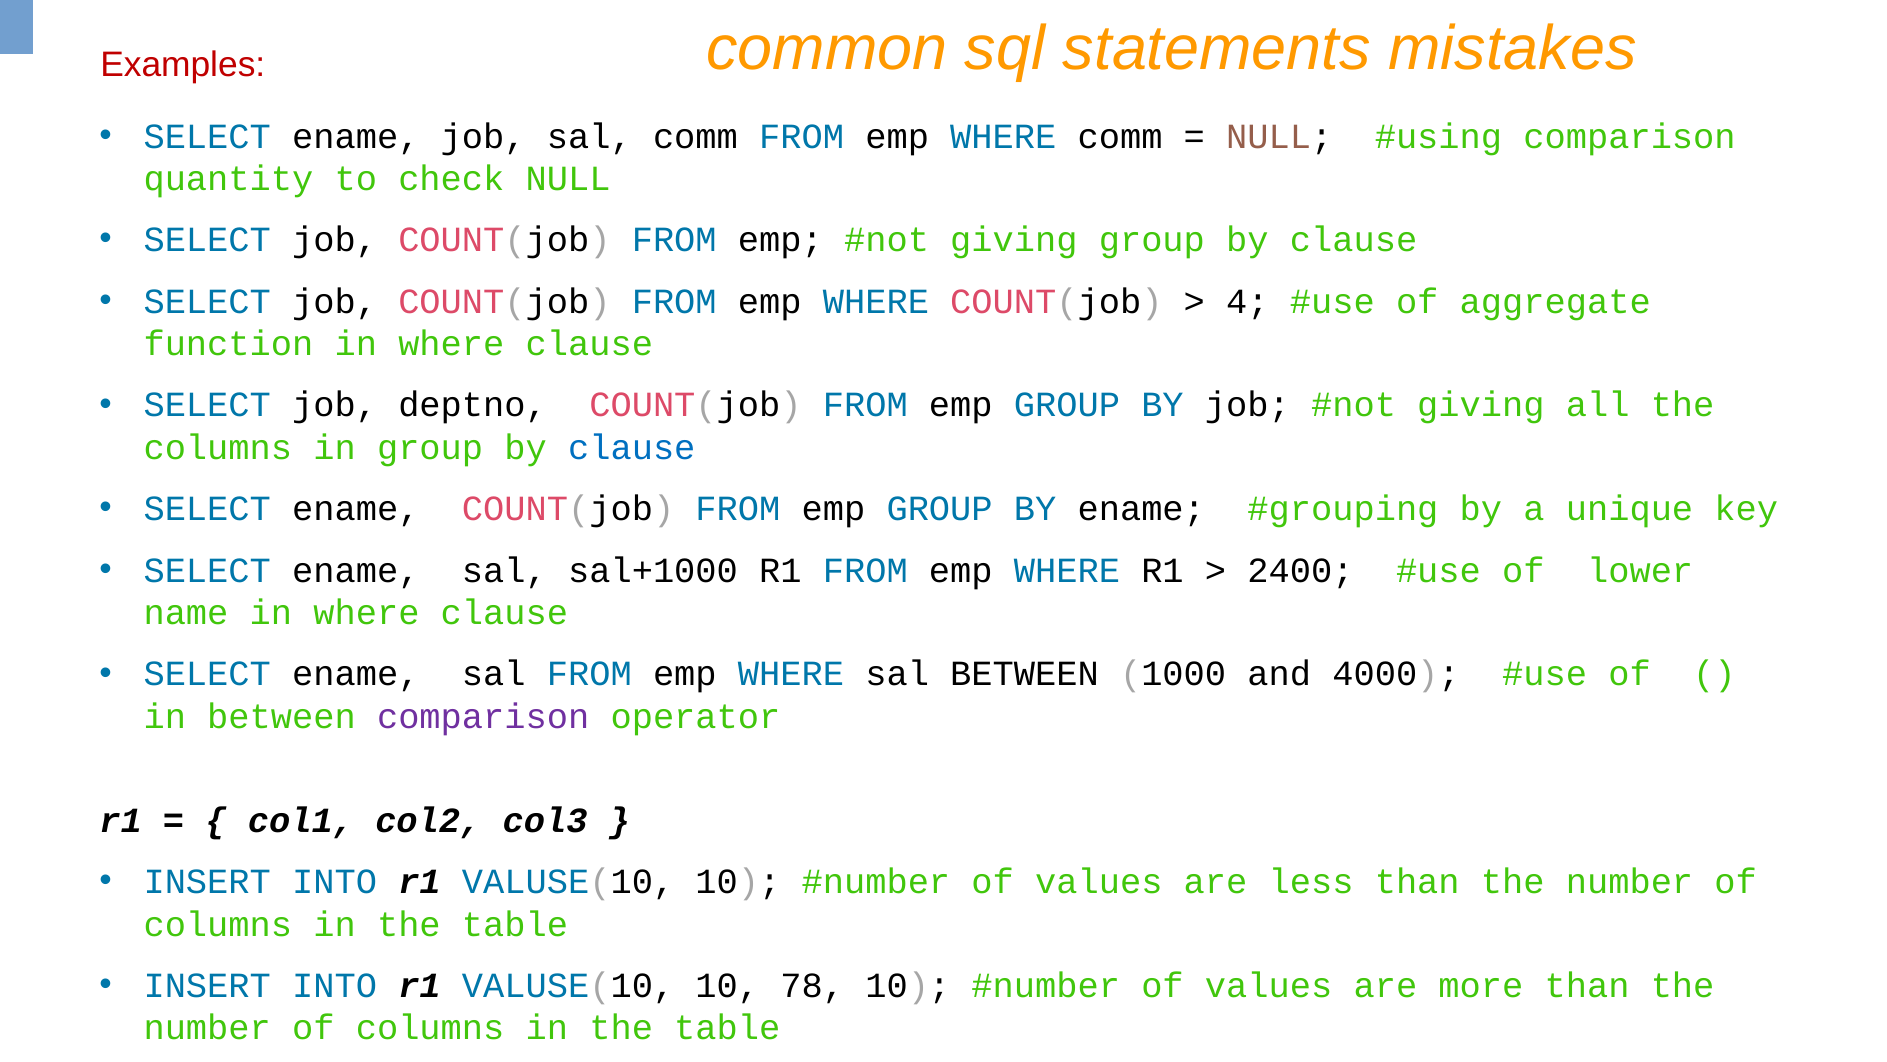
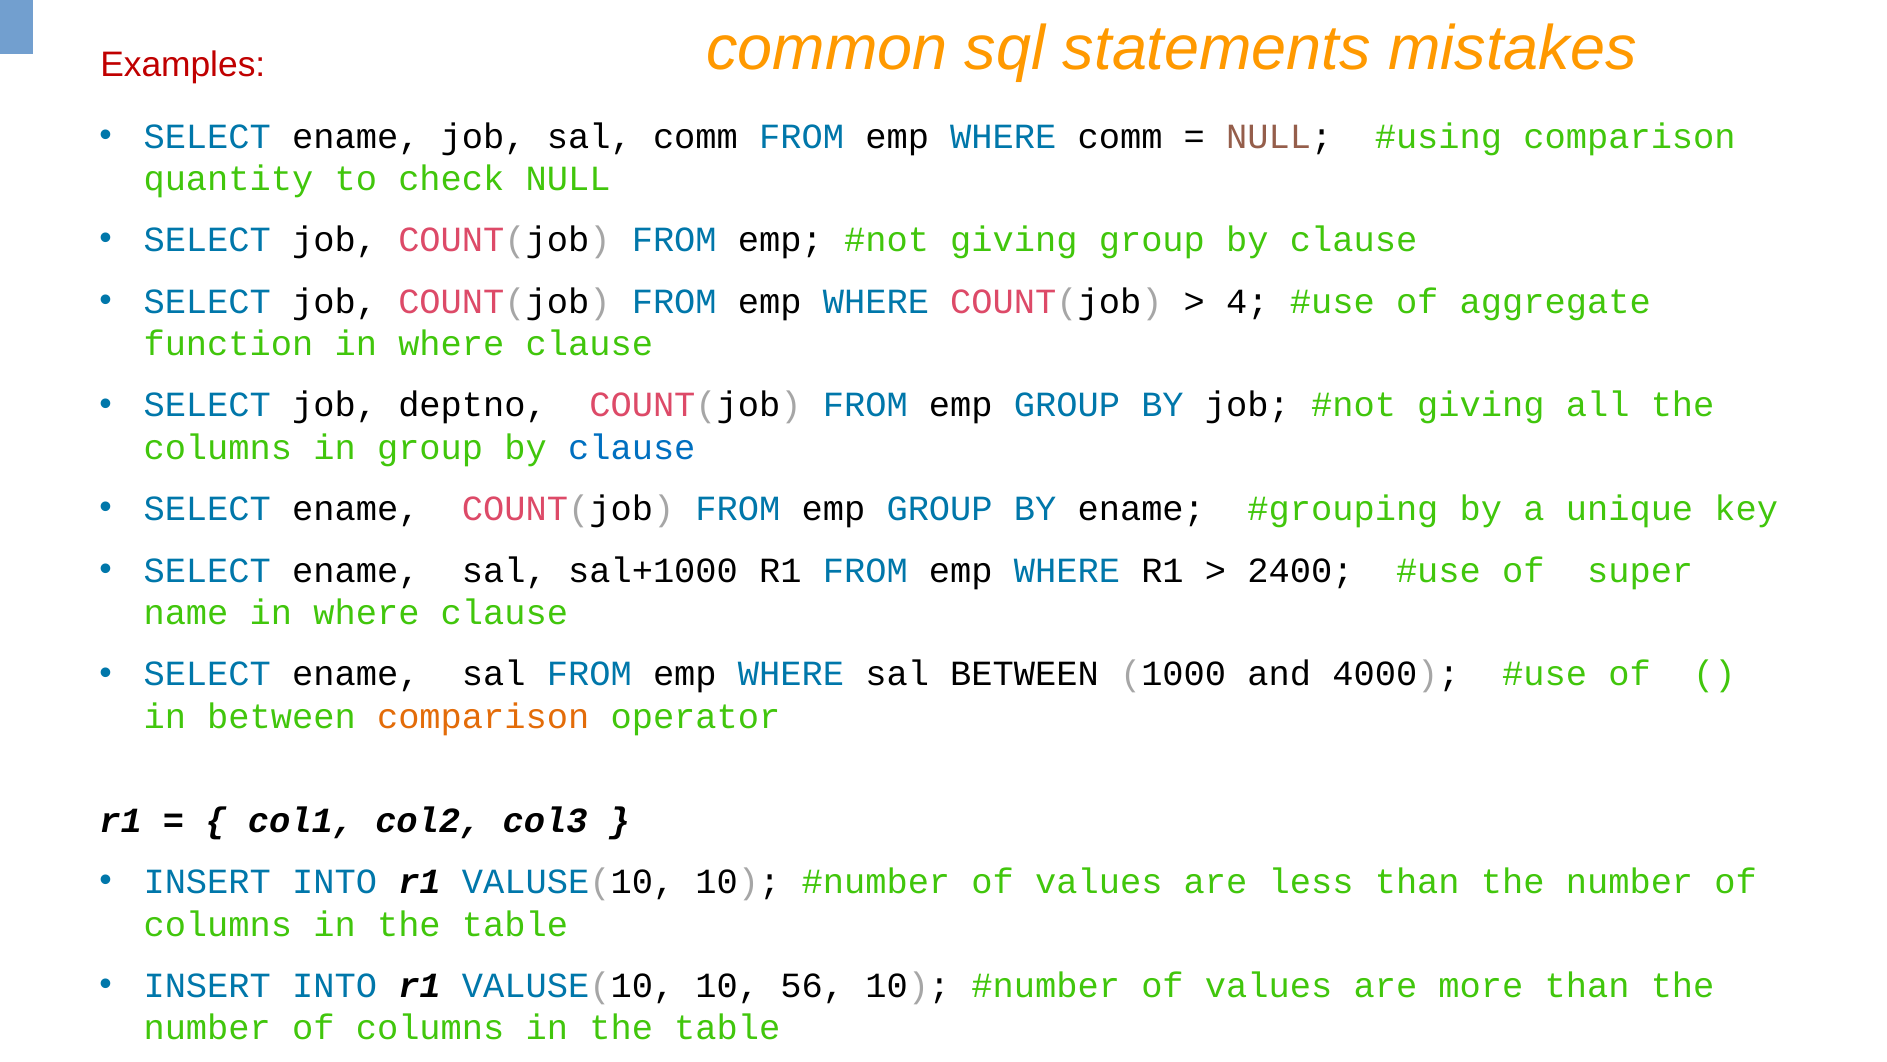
lower: lower -> super (1640, 570)
comparison colour: purple -> orange (483, 716)
78: 78 -> 56 (812, 985)
